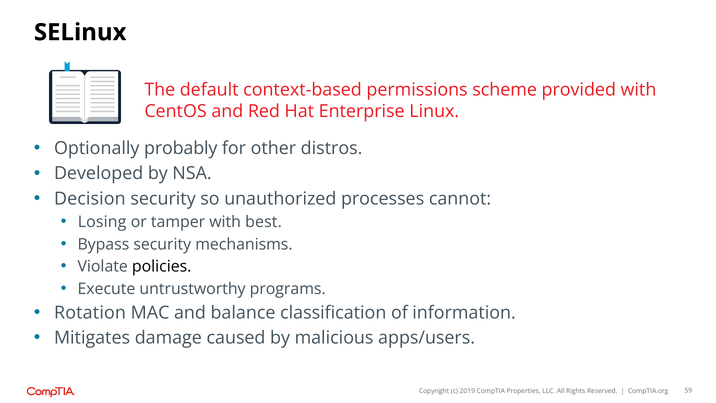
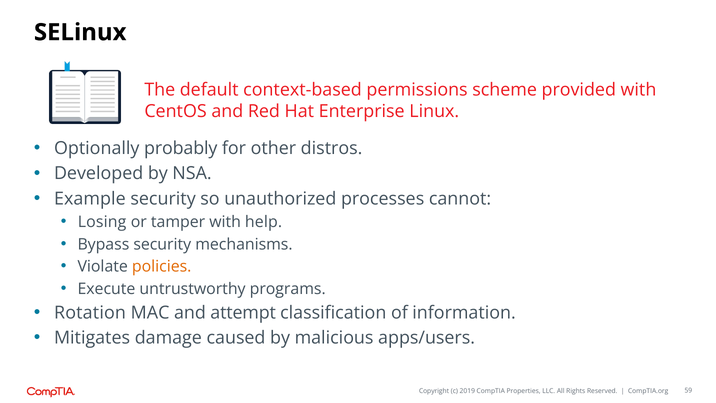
Decision: Decision -> Example (90, 199)
best: best -> help (264, 222)
policies colour: black -> orange (162, 266)
balance: balance -> attempt (243, 313)
